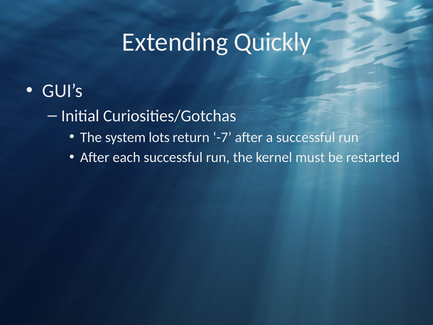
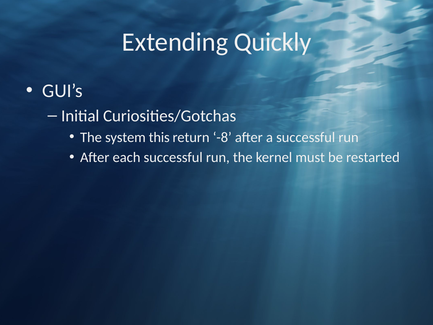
lots: lots -> this (159, 137)
-7: -7 -> -8 (222, 137)
